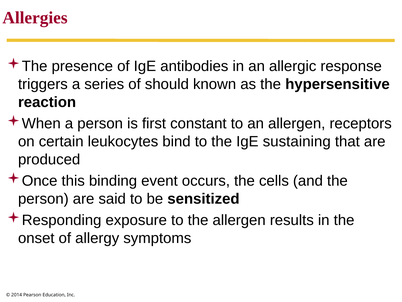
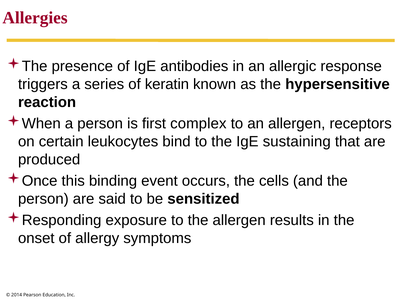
should: should -> keratin (167, 84)
constant: constant -> complex (198, 123)
